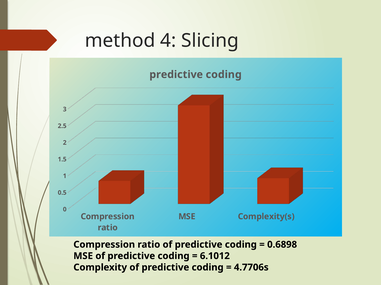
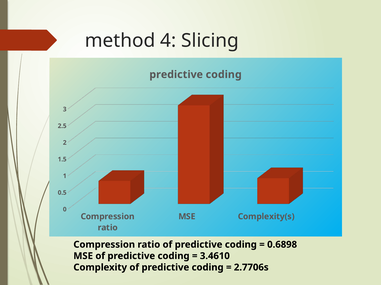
6.1012: 6.1012 -> 3.4610 (215, 257)
4.7706s: 4.7706s -> 2.7706s (251, 268)
